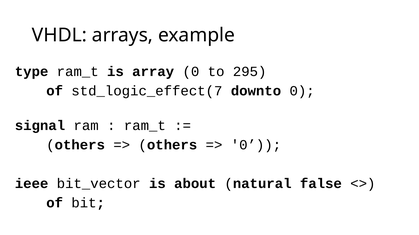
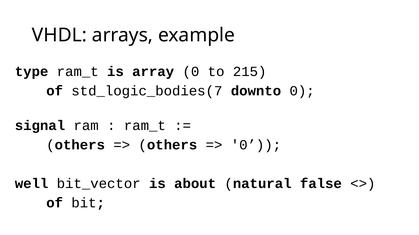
295: 295 -> 215 (250, 72)
std_logic_effect(7: std_logic_effect(7 -> std_logic_bodies(7 (147, 91)
ieee: ieee -> well (32, 184)
